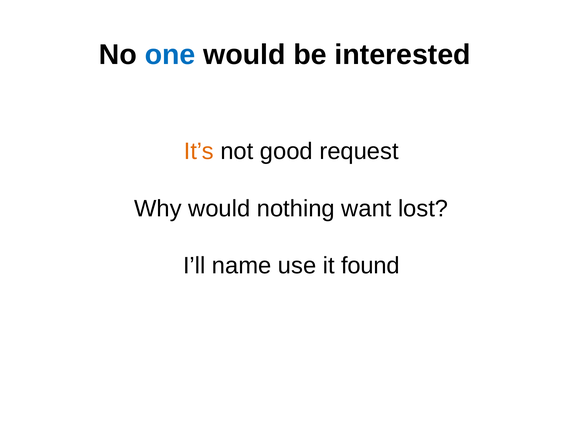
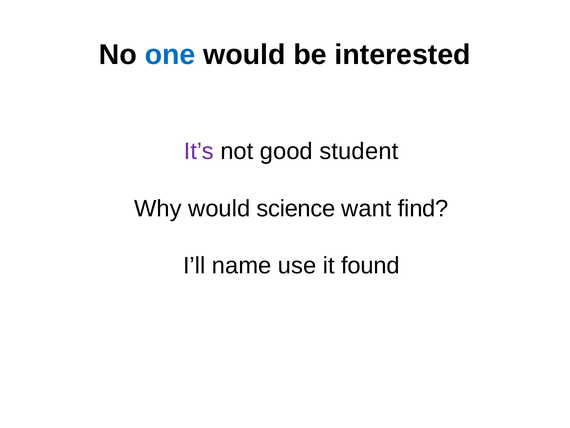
It’s colour: orange -> purple (199, 151)
request: request -> student (359, 151)
nothing: nothing -> science (296, 208)
lost: lost -> find (423, 208)
